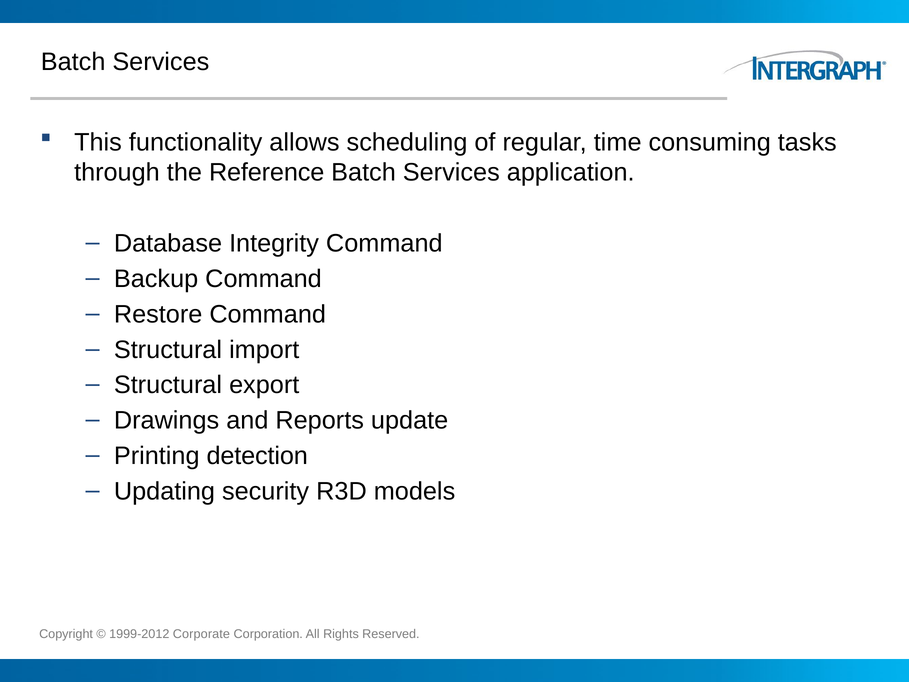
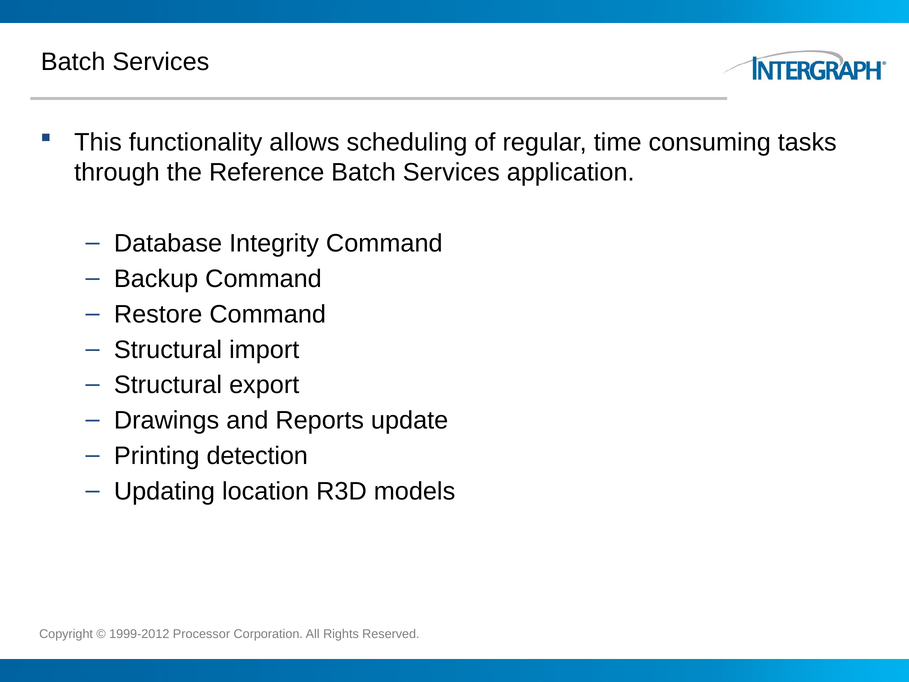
security: security -> location (266, 491)
Corporate: Corporate -> Processor (201, 634)
